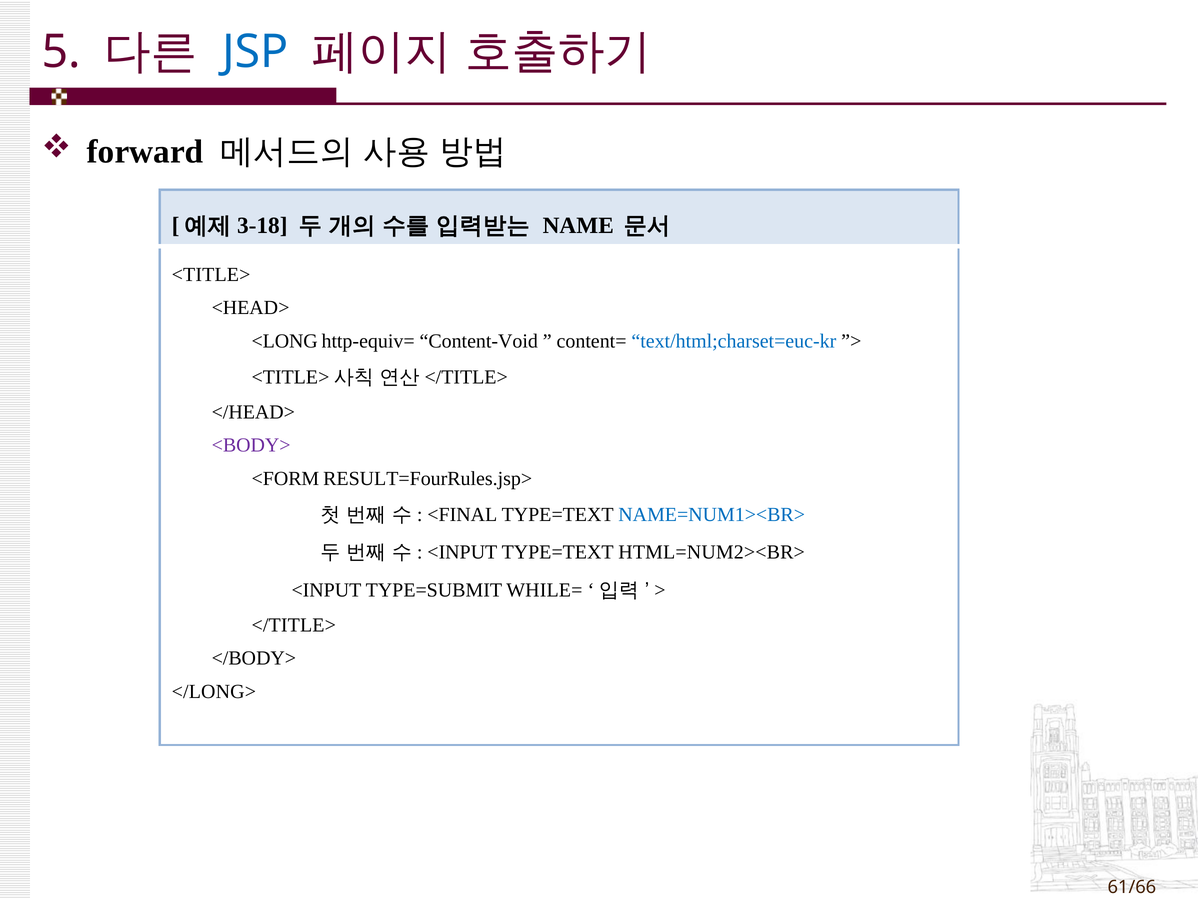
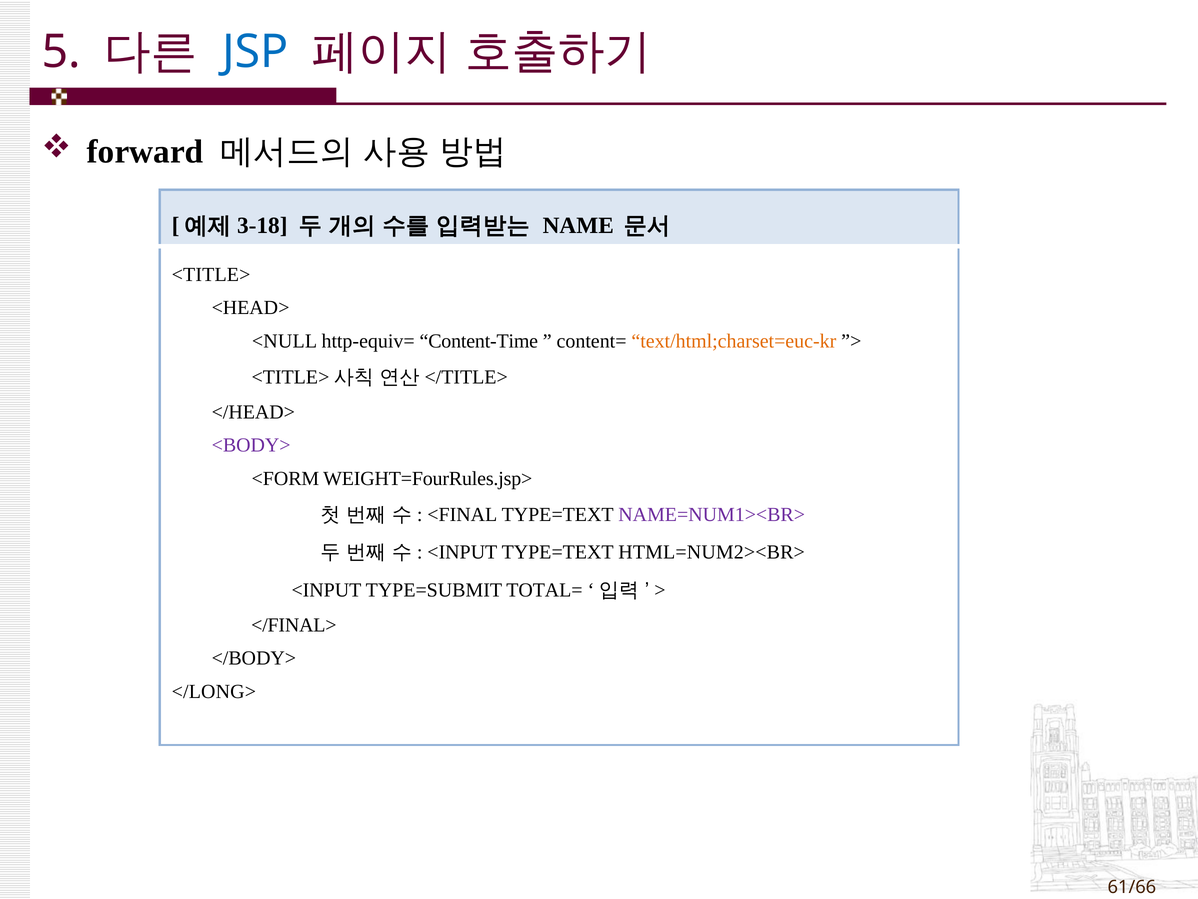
<LONG: <LONG -> <NULL (285, 341)
Content-Void: Content-Void -> Content-Time (479, 341)
text/html;charset=euc-kr colour: blue -> orange (734, 341)
RESULT=FourRules.jsp>: RESULT=FourRules.jsp> -> WEIGHT=FourRules.jsp> (428, 478)
NAME=NUM1><BR> colour: blue -> purple (712, 514)
WHILE=: WHILE= -> TOTAL= (544, 590)
</TITLE>: </TITLE> -> </FINAL> (294, 625)
